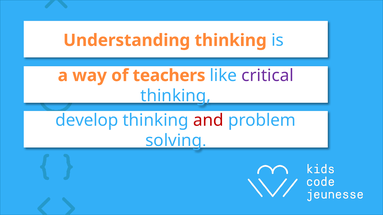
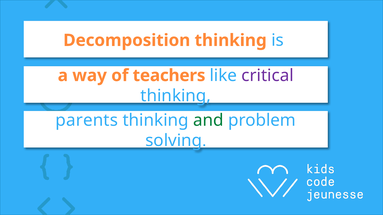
Understanding: Understanding -> Decomposition (127, 40)
develop: develop -> parents (87, 120)
and colour: red -> green (208, 120)
